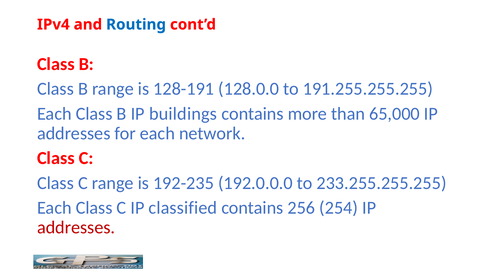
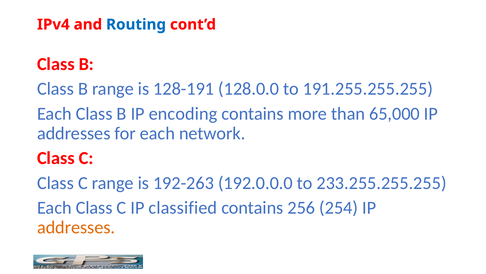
buildings: buildings -> encoding (183, 113)
192-235: 192-235 -> 192-263 (184, 183)
addresses colour: red -> orange (76, 227)
